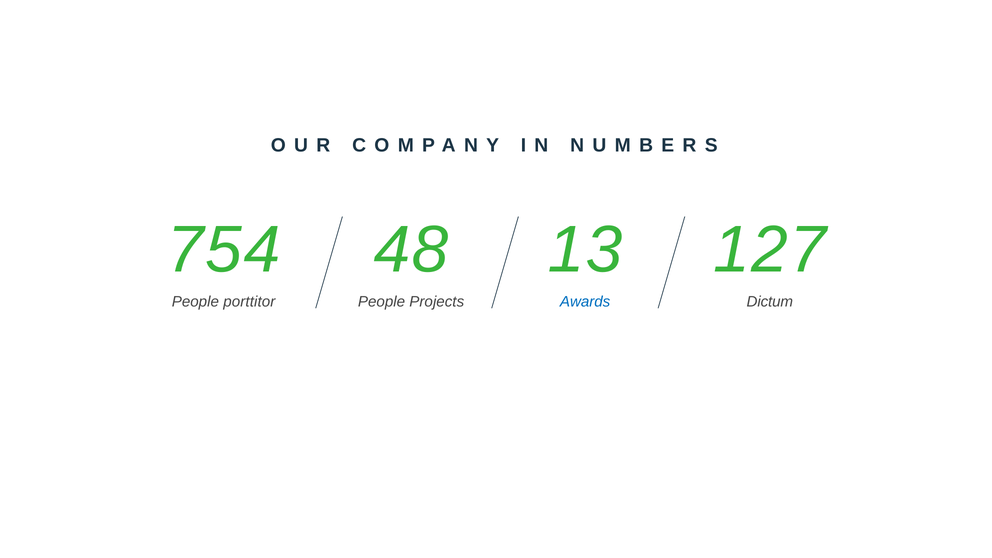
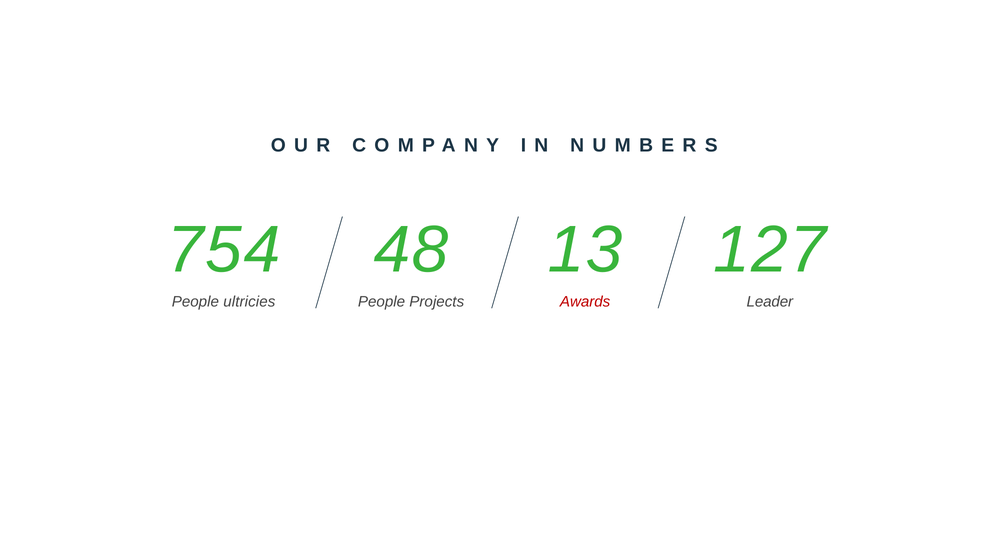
porttitor: porttitor -> ultricies (249, 302)
Awards colour: blue -> red (585, 302)
Dictum: Dictum -> Leader (770, 302)
